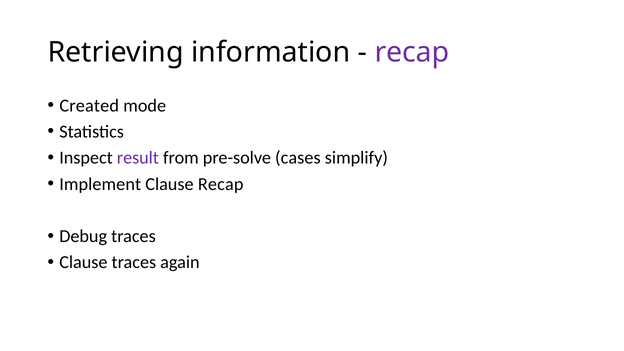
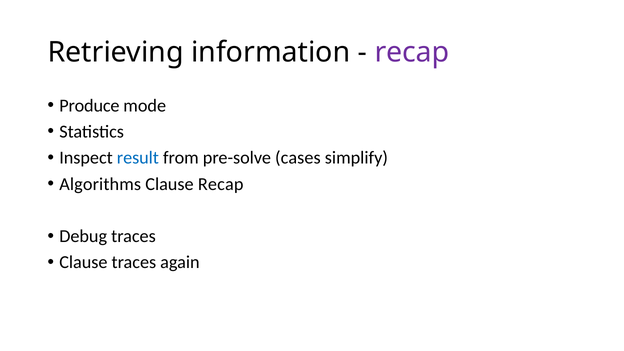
Created: Created -> Produce (89, 106)
result colour: purple -> blue (138, 158)
Implement: Implement -> Algorithms (100, 184)
